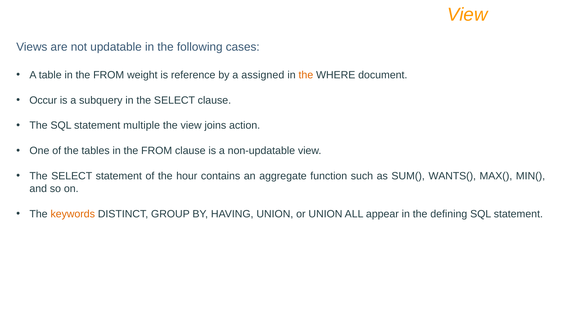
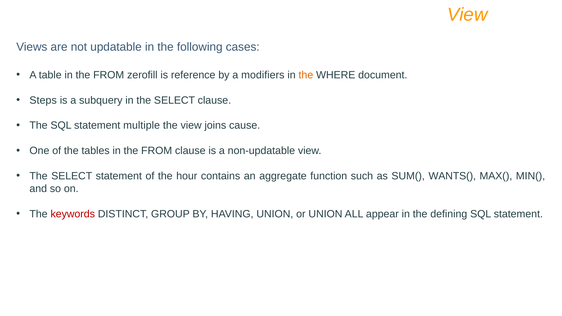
weight: weight -> zerofill (142, 75)
assigned: assigned -> modifiers (263, 75)
Occur: Occur -> Steps (43, 100)
action: action -> cause (245, 126)
keywords colour: orange -> red (73, 214)
